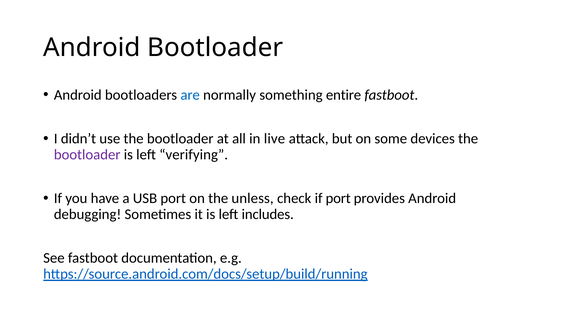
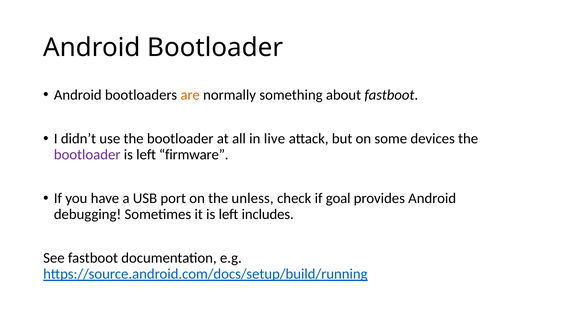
are colour: blue -> orange (190, 95)
entire: entire -> about (343, 95)
verifying: verifying -> firmware (194, 155)
if port: port -> goal (338, 198)
